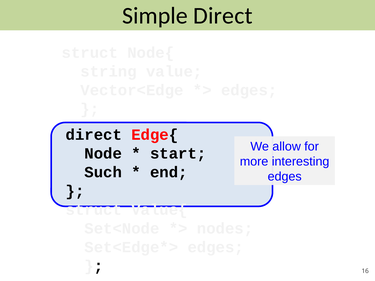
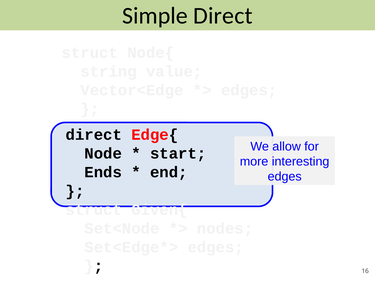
Such: Such -> Ends (103, 172)
Value{: Value{ -> Given{ (159, 210)
